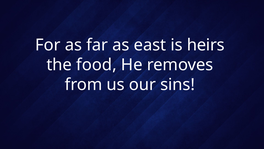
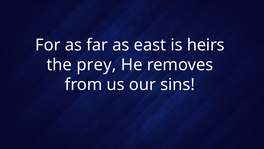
food: food -> prey (96, 65)
